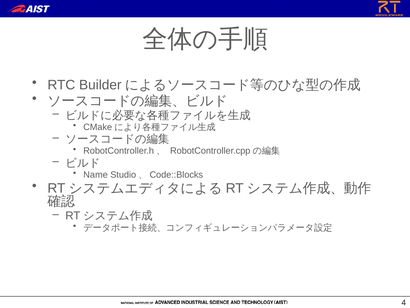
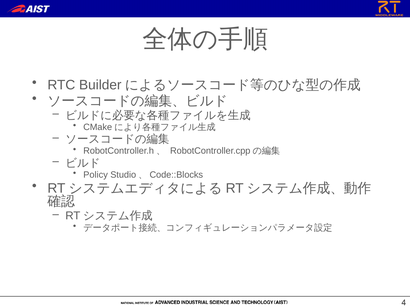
Name: Name -> Policy (96, 175)
